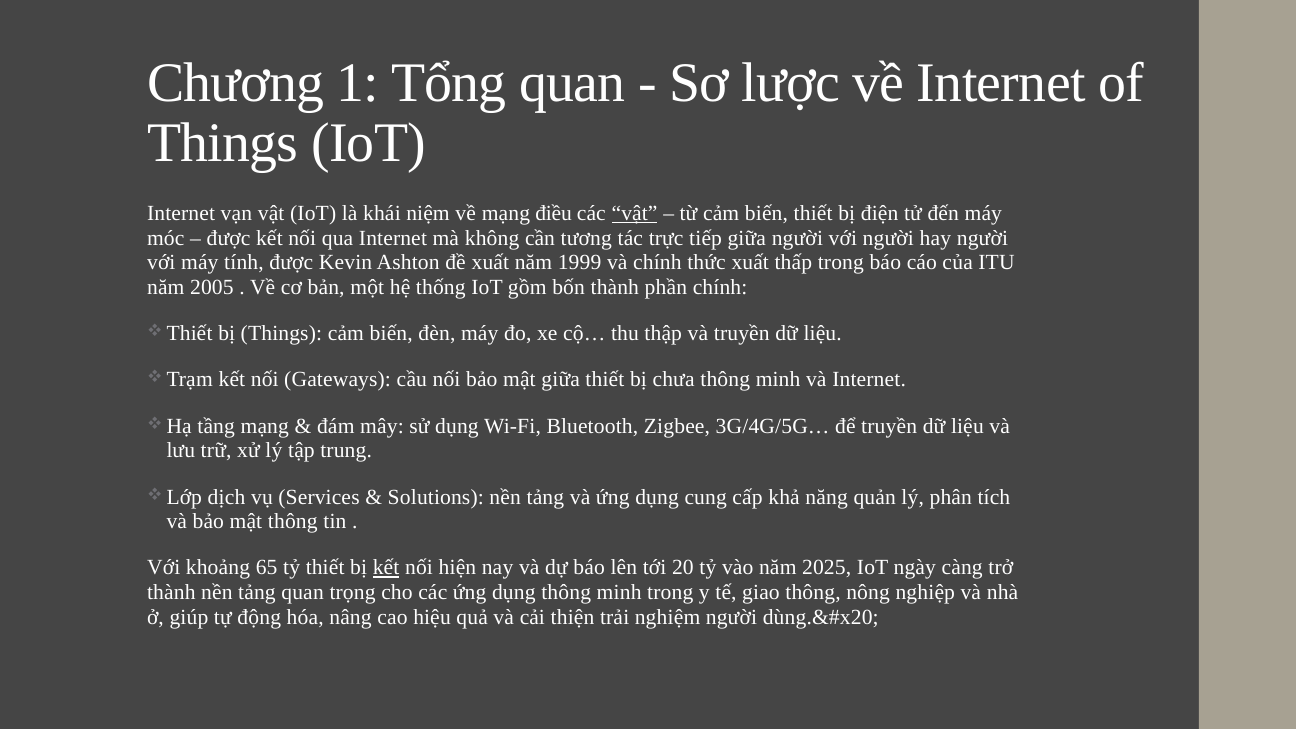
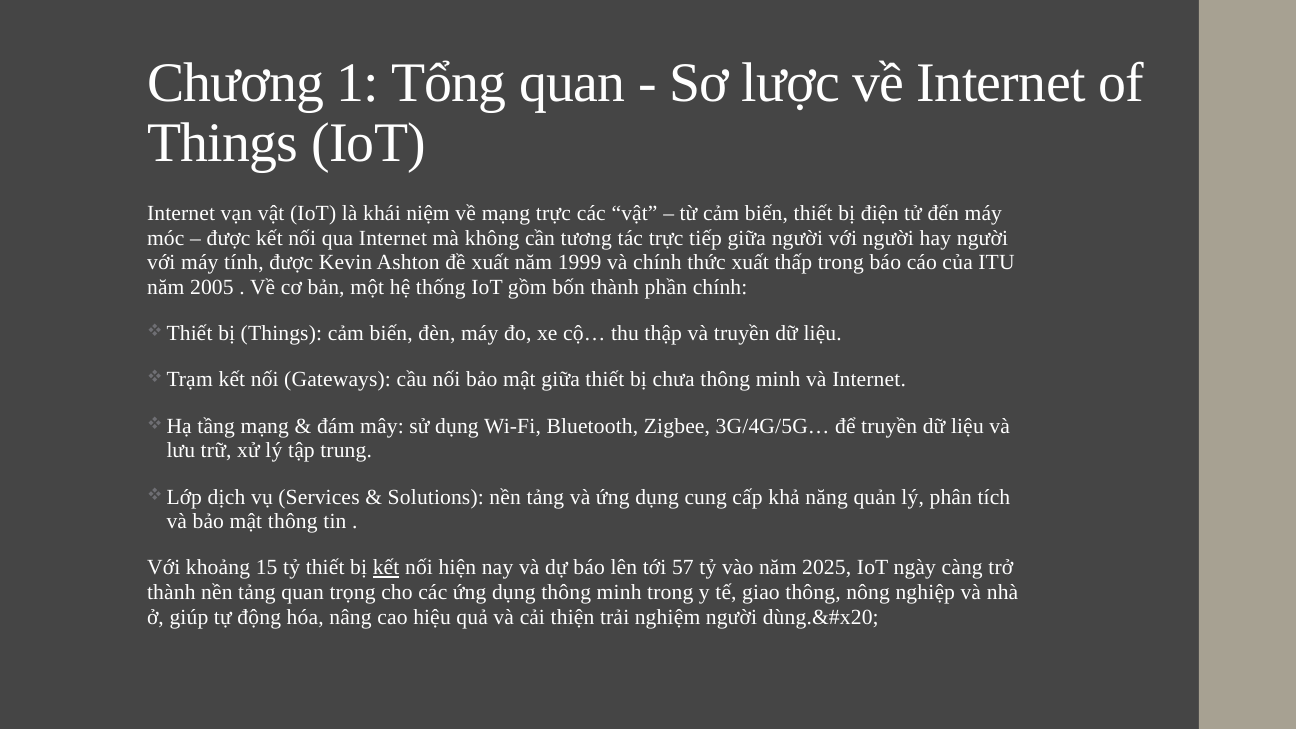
mạng điều: điều -> trực (553, 213)
vật underline: present -> none (634, 213)
65: 65 -> 15 (267, 568)
20: 20 -> 57 (683, 568)
